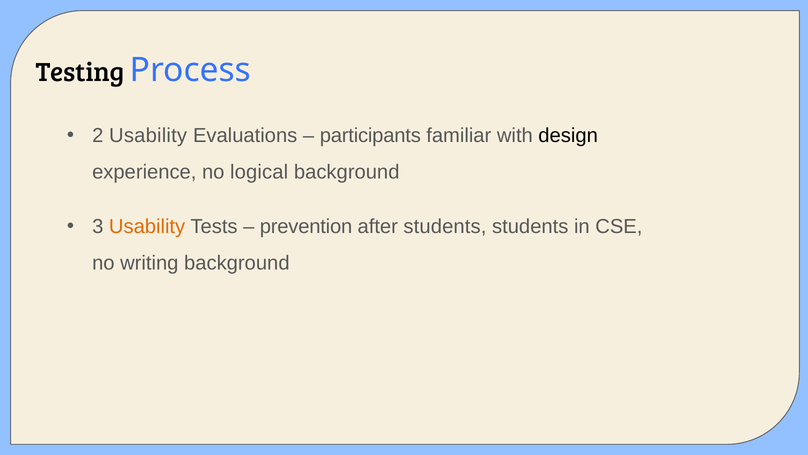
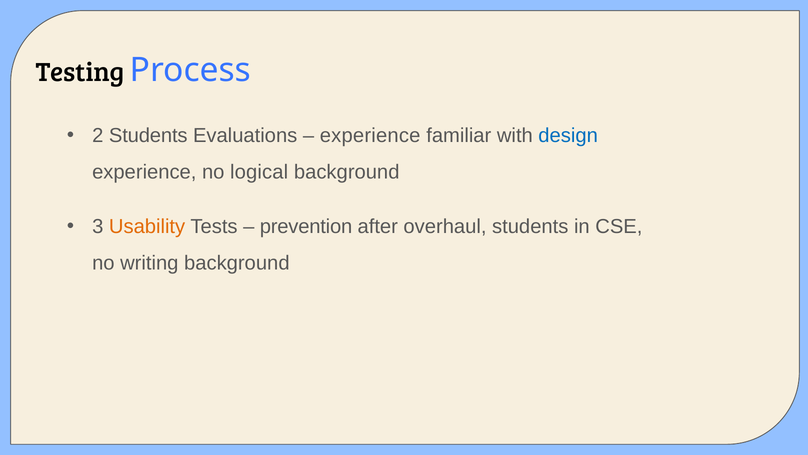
2 Usability: Usability -> Students (148, 136)
participants: participants -> experience (370, 136)
design colour: black -> blue (568, 136)
after students: students -> overhaul (445, 226)
